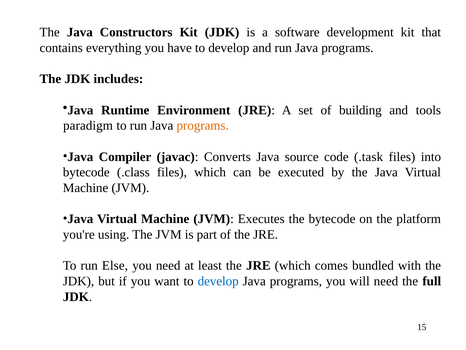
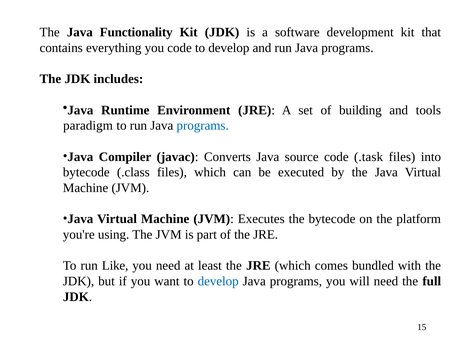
Constructors: Constructors -> Functionality (136, 32)
you have: have -> code (180, 48)
programs colour: orange -> blue (203, 125)
Else: Else -> Like (115, 265)
